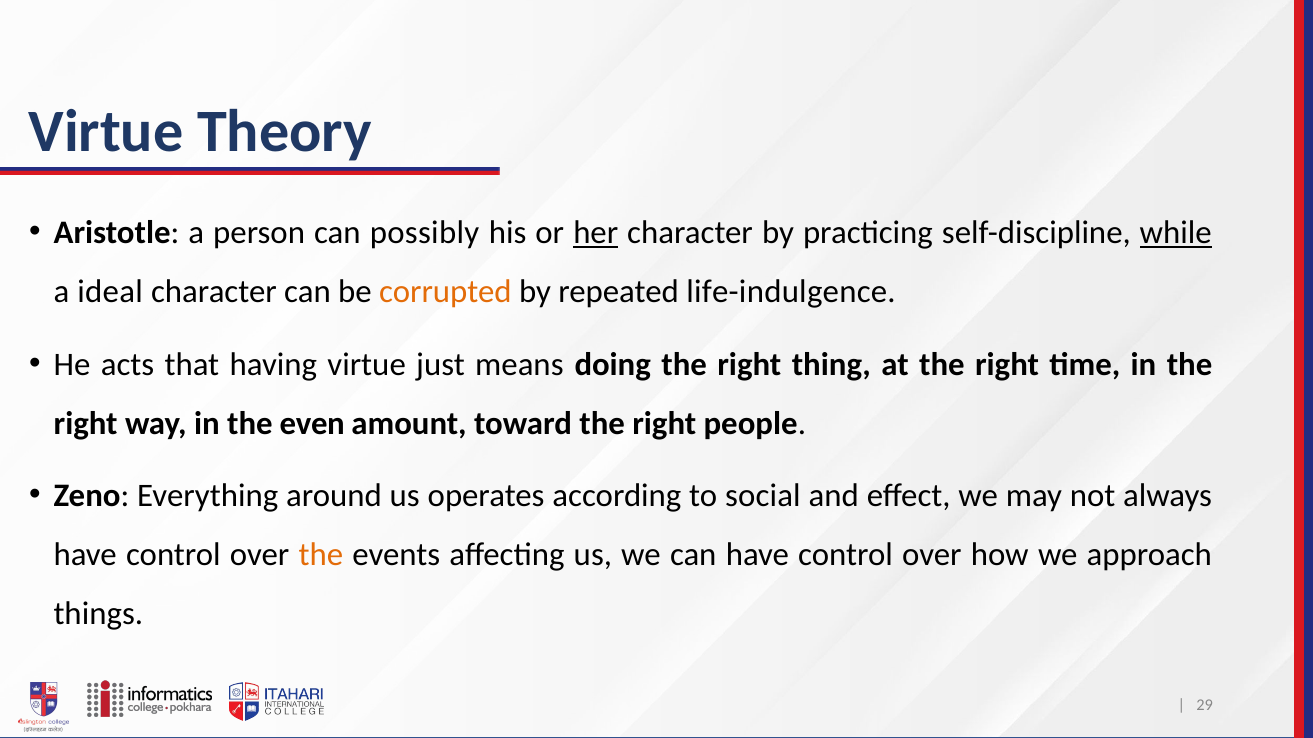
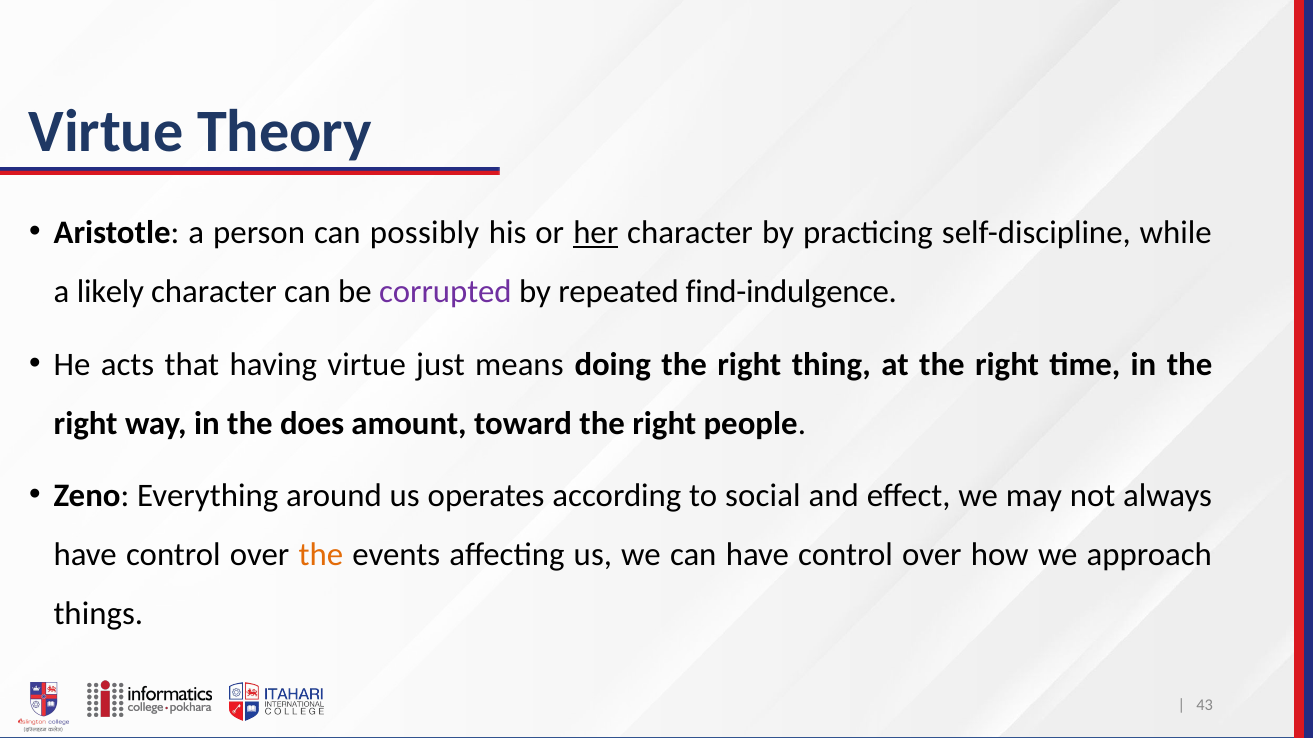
while underline: present -> none (1176, 233)
ideal: ideal -> likely (110, 292)
corrupted colour: orange -> purple (445, 292)
life-indulgence: life-indulgence -> find-indulgence (791, 292)
even: even -> does (312, 424)
29: 29 -> 43 (1205, 705)
